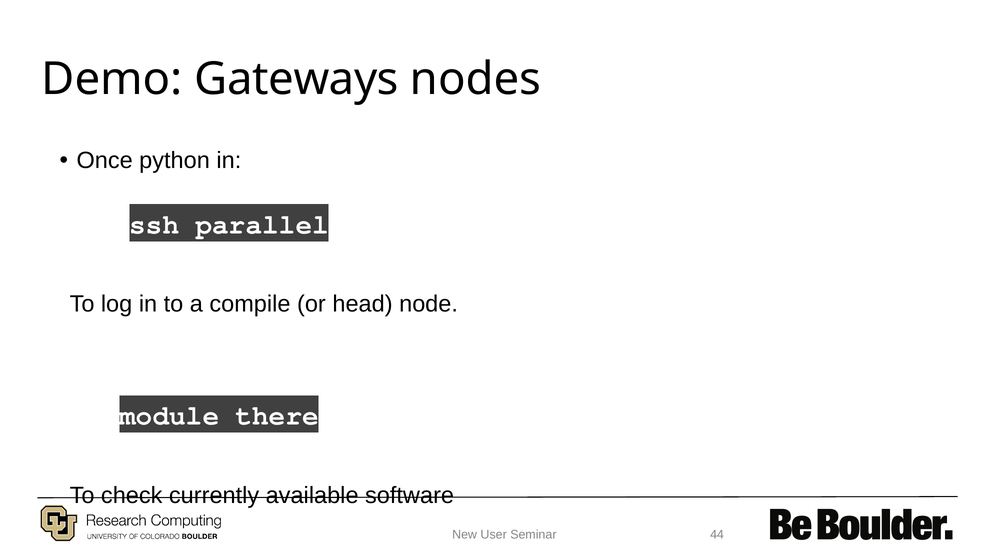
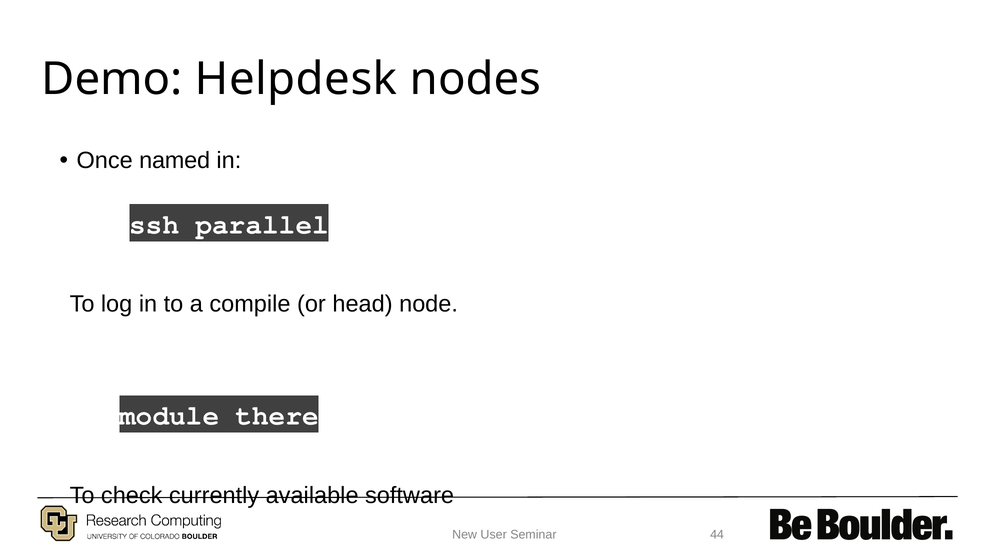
Gateways: Gateways -> Helpdesk (296, 79)
python: python -> named (175, 160)
